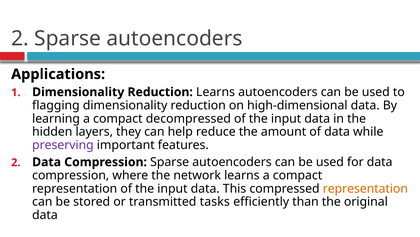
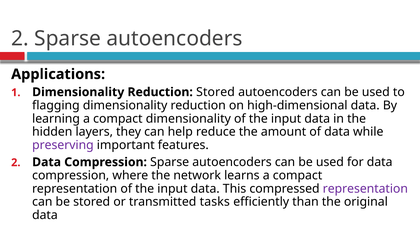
Reduction Learns: Learns -> Stored (215, 92)
compact decompressed: decompressed -> dimensionality (188, 118)
representation colour: orange -> purple (365, 188)
